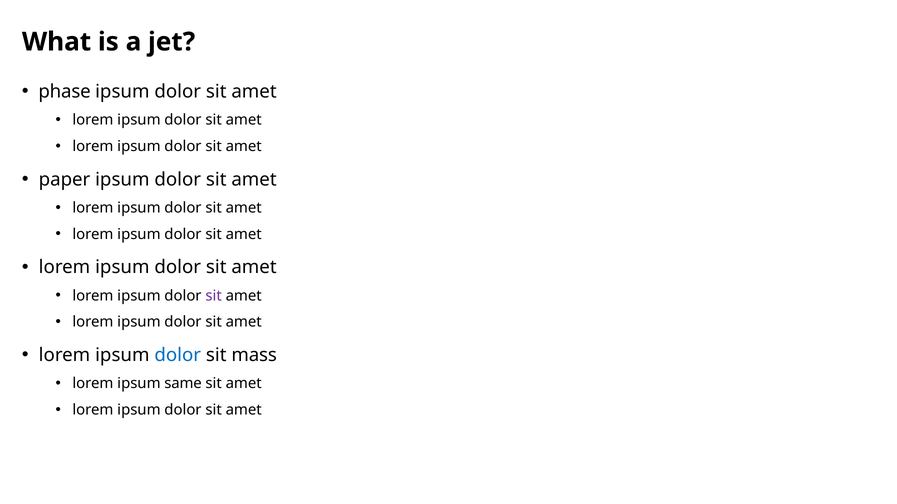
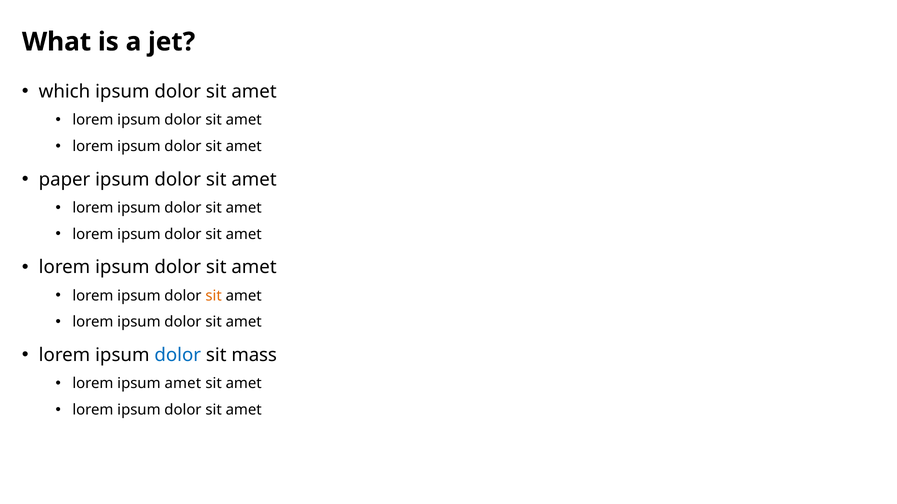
phase: phase -> which (65, 92)
sit colour: purple -> orange (214, 296)
ipsum same: same -> amet (183, 384)
